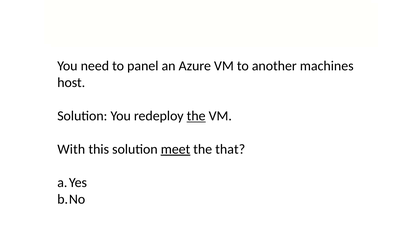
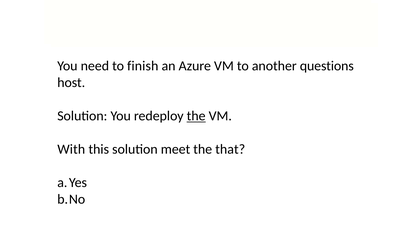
panel: panel -> finish (143, 66)
machines: machines -> questions (327, 66)
meet underline: present -> none (176, 149)
